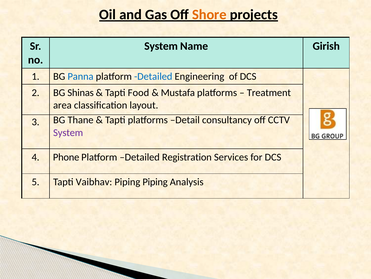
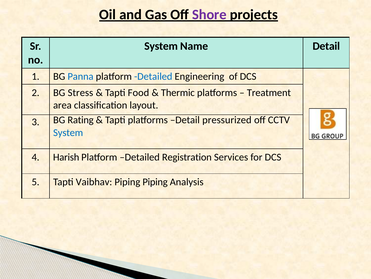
Shore colour: orange -> purple (209, 15)
Name Girish: Girish -> Detail (326, 46)
Shinas: Shinas -> Stress (80, 92)
Mustafa: Mustafa -> Thermic (178, 92)
Thane: Thane -> Rating (81, 120)
consultancy: consultancy -> pressurized (227, 120)
System colour: purple -> blue (68, 132)
Phone: Phone -> Harish (66, 157)
